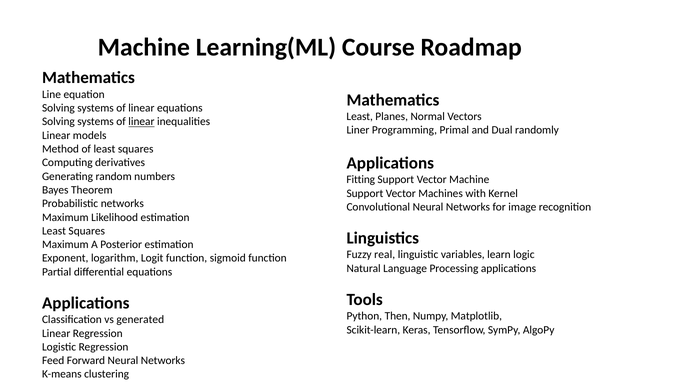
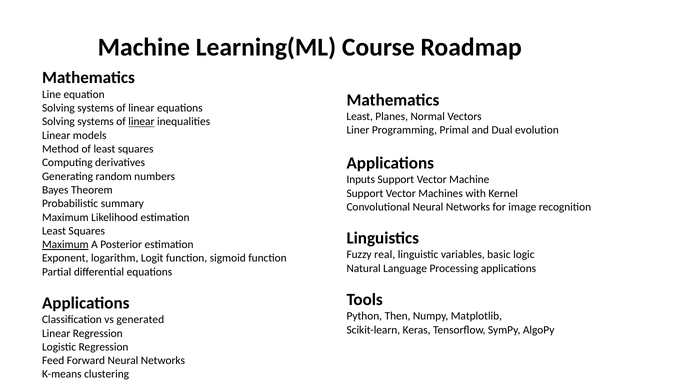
randomly: randomly -> evolution (537, 130)
Fitting: Fitting -> Inputs (361, 180)
Probabilistic networks: networks -> summary (122, 204)
Maximum underline: none -> present (65, 245)
learn: learn -> basic (499, 255)
